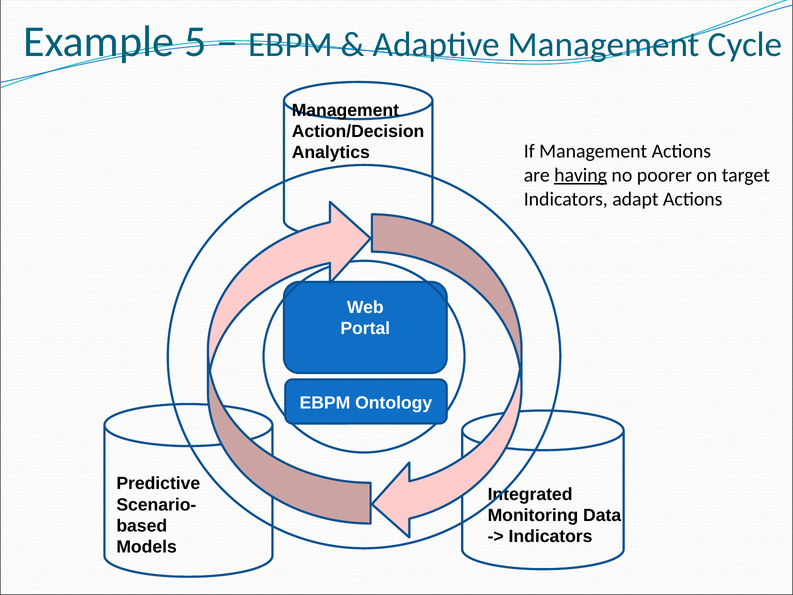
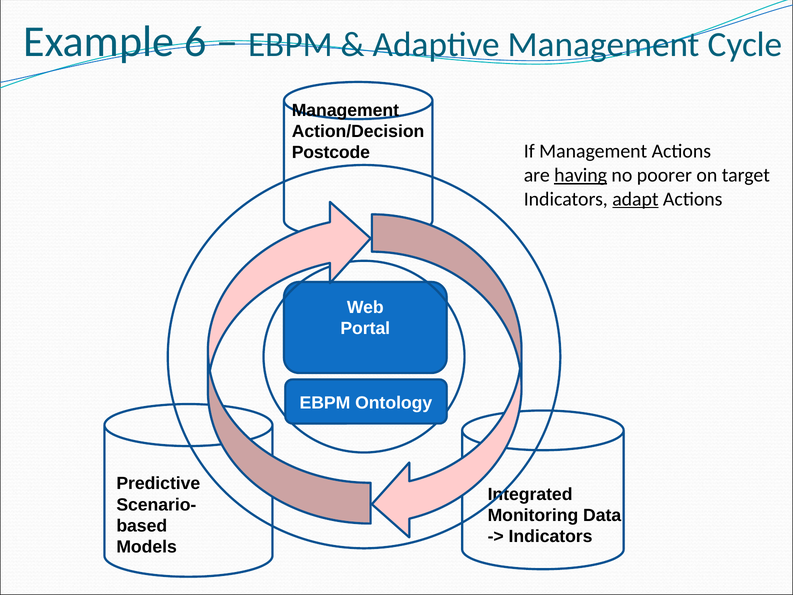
5: 5 -> 6 (195, 42)
Analytics: Analytics -> Postcode (331, 153)
adapt underline: none -> present (635, 199)
